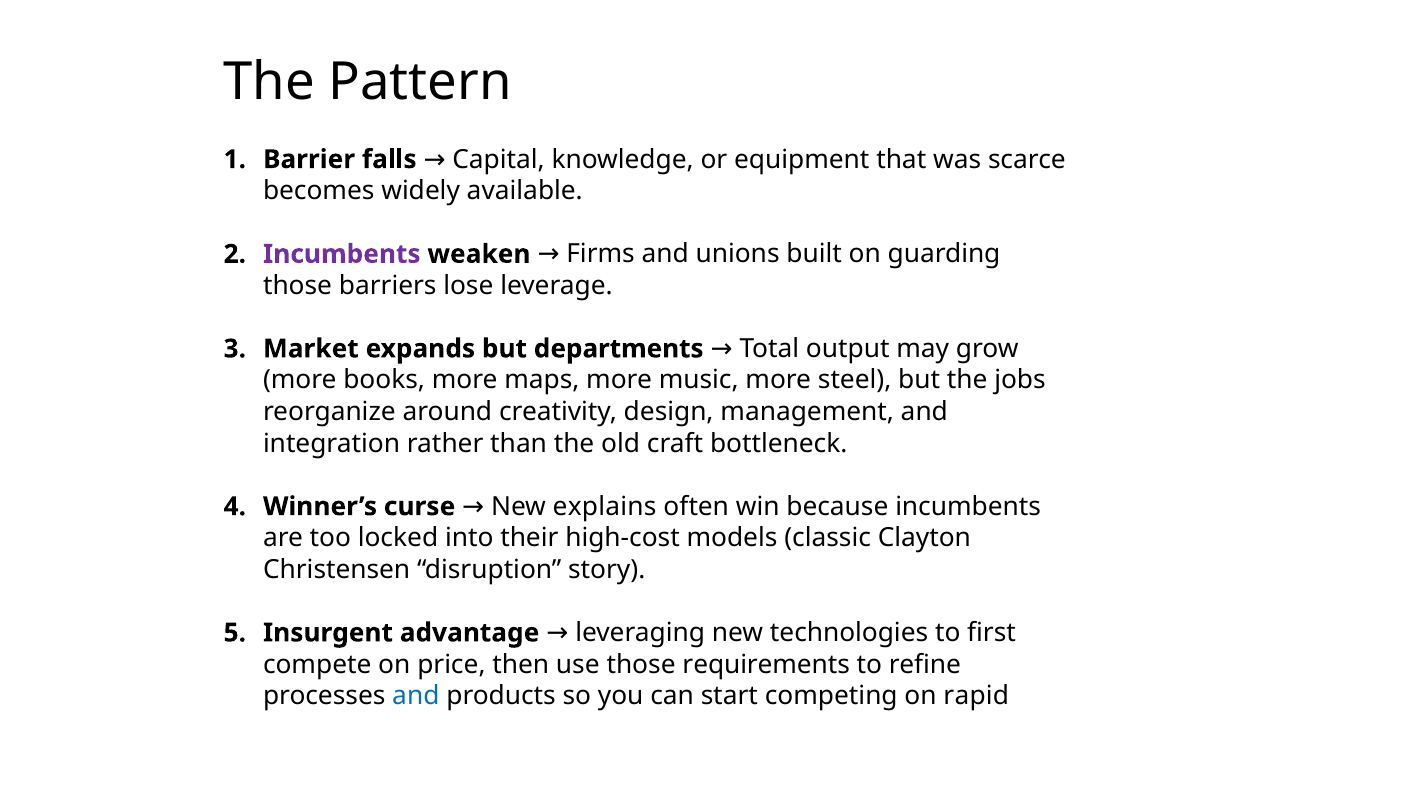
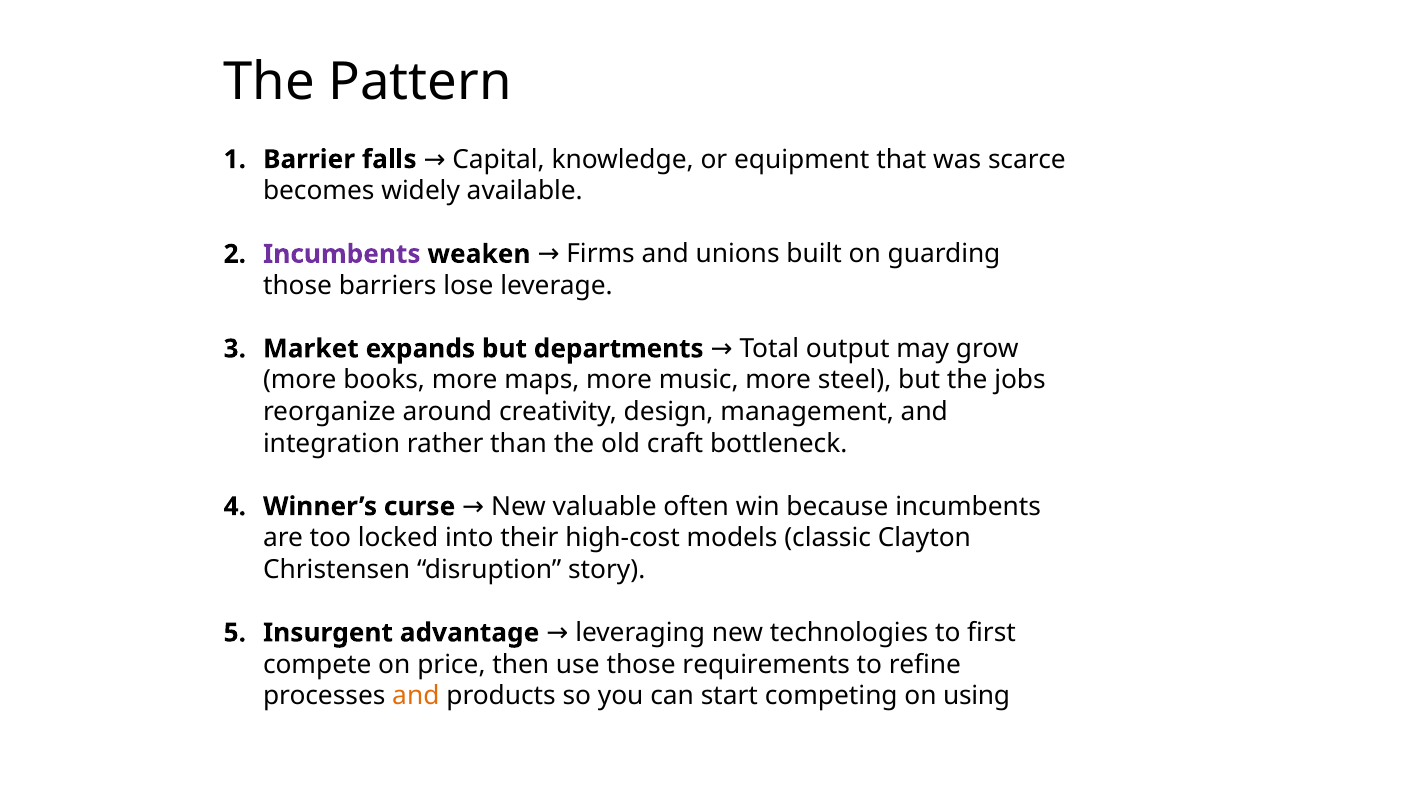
explains: explains -> valuable (605, 507)
and colour: blue -> orange (416, 696)
rapid: rapid -> using (977, 696)
